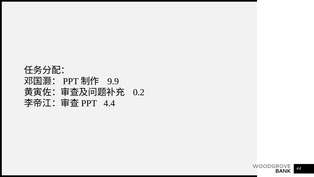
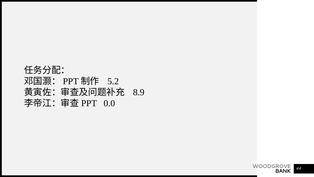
9.9: 9.9 -> 5.2 (113, 81)
0.2: 0.2 -> 8.9 (139, 92)
4.4: 4.4 -> 0.0 (109, 103)
